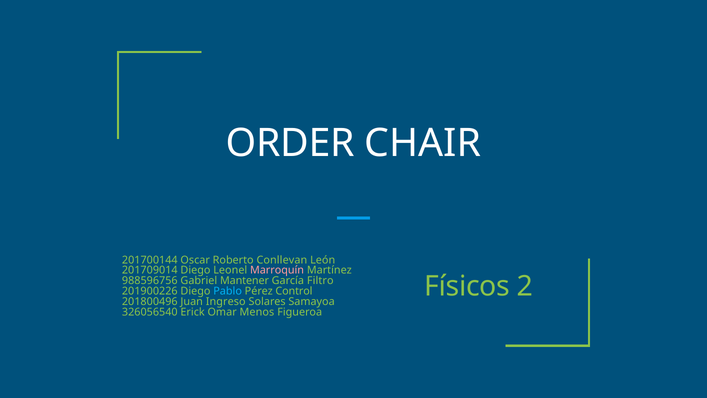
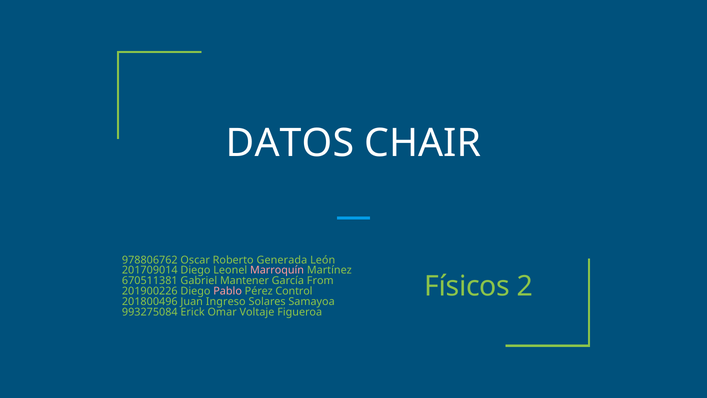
ORDER: ORDER -> DATOS (290, 143)
201700144: 201700144 -> 978806762 (150, 260)
Conllevan: Conllevan -> Generada (282, 260)
988596756: 988596756 -> 670511381 (150, 281)
Filtro: Filtro -> From (320, 281)
Pablo colour: light blue -> pink (228, 291)
326056540: 326056540 -> 993275084 (150, 312)
Menos: Menos -> Voltaje (257, 312)
